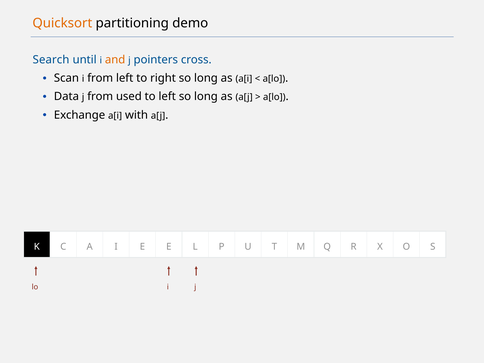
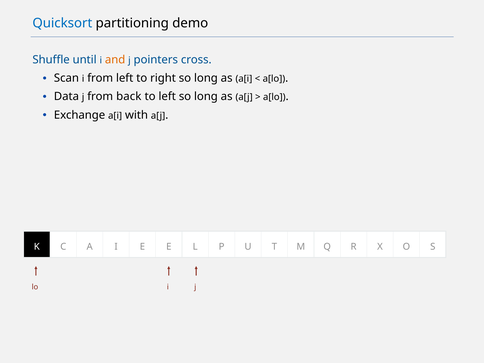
Quicksort colour: orange -> blue (62, 23)
Search: Search -> Shuffle (51, 60)
used: used -> back (129, 97)
